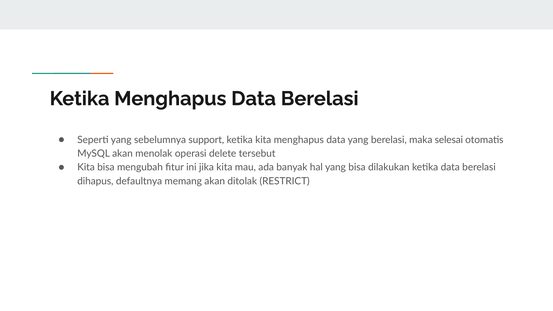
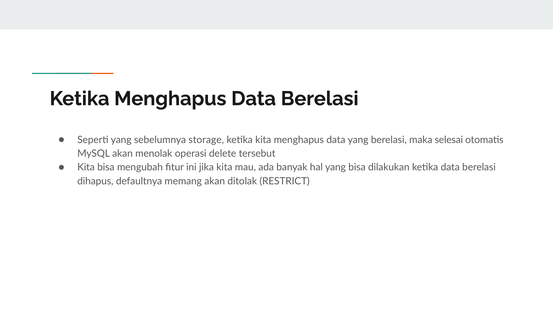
support: support -> storage (206, 140)
